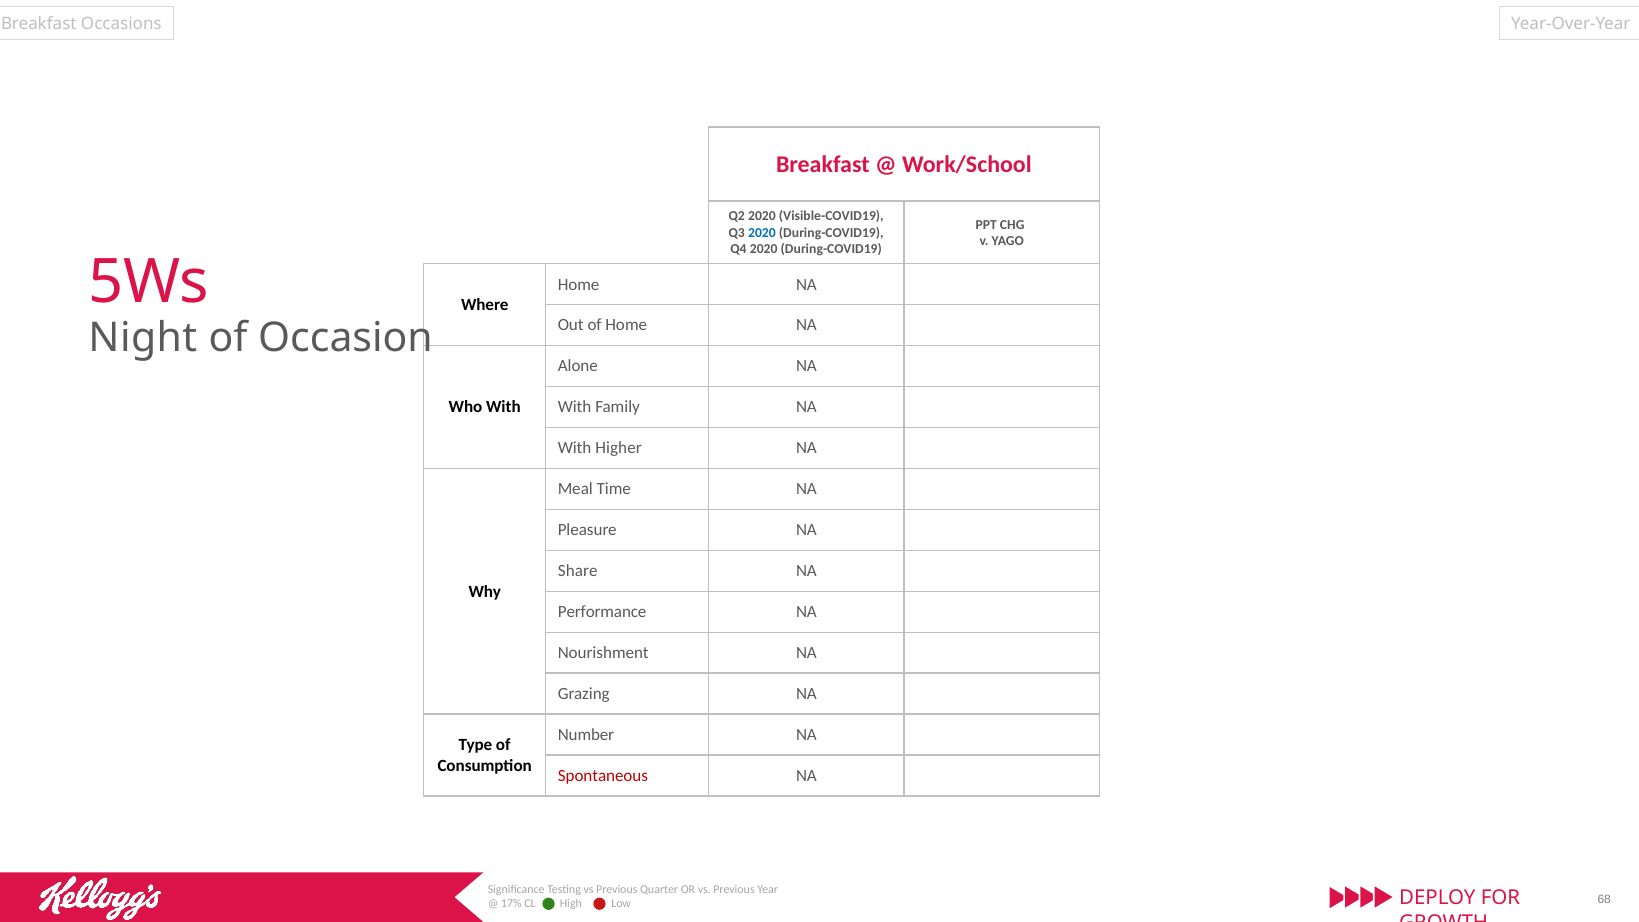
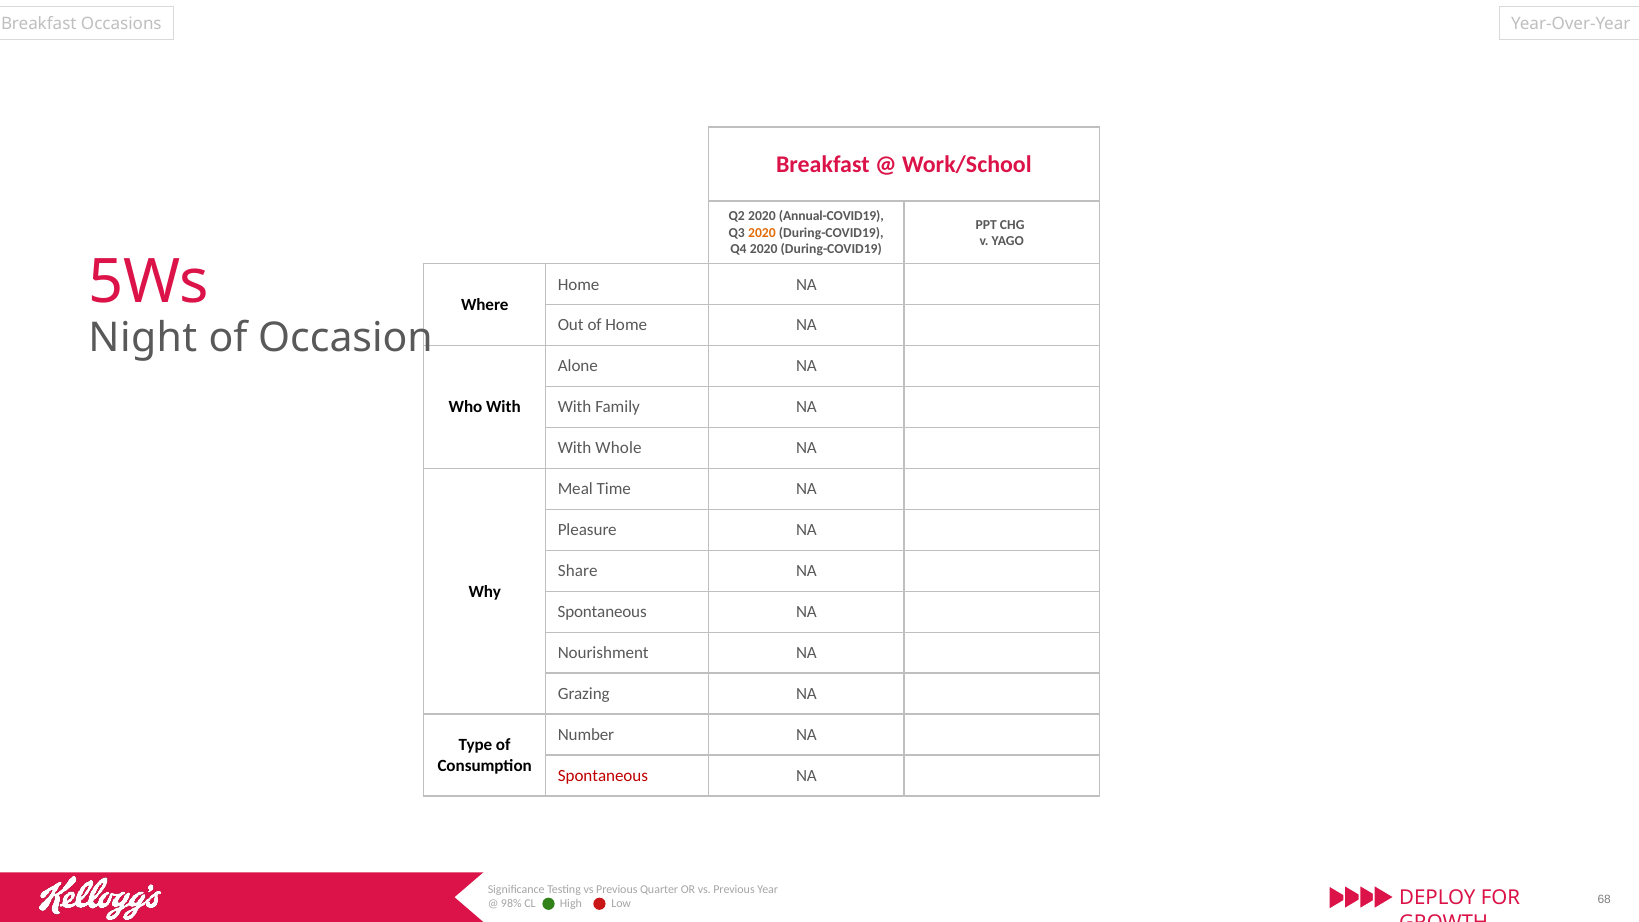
Visible-COVID19: Visible-COVID19 -> Annual-COVID19 (831, 216)
2020 colour: blue -> orange (762, 233)
Higher: Higher -> Whole (619, 448)
Performance: Performance -> Spontaneous (602, 612)
17%: 17% -> 98% (511, 904)
